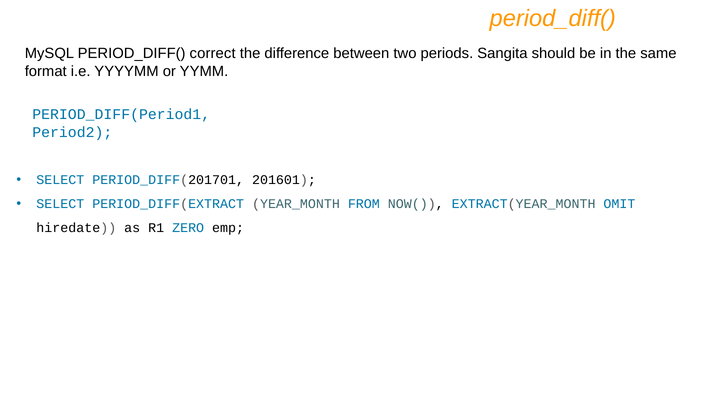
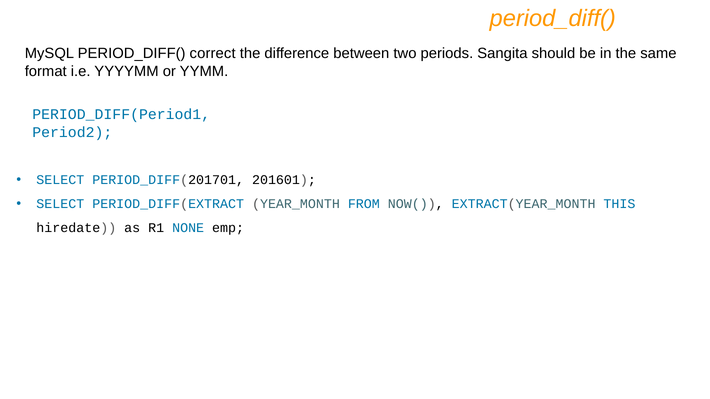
OMIT: OMIT -> THIS (619, 204)
ZERO: ZERO -> NONE (188, 228)
